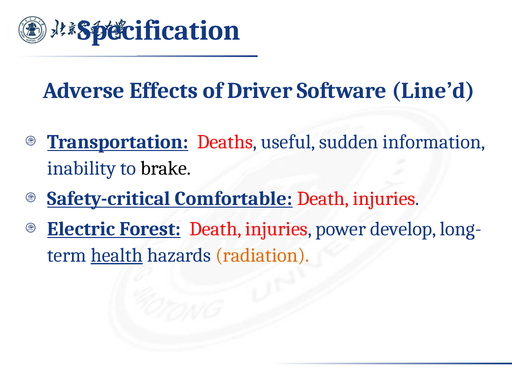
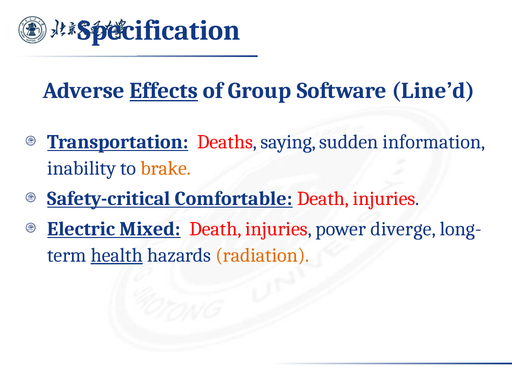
Effects underline: none -> present (164, 91)
Driver: Driver -> Group (260, 91)
useful: useful -> saying (288, 142)
brake colour: black -> orange (166, 168)
Forest: Forest -> Mixed (150, 229)
develop: develop -> diverge (403, 229)
